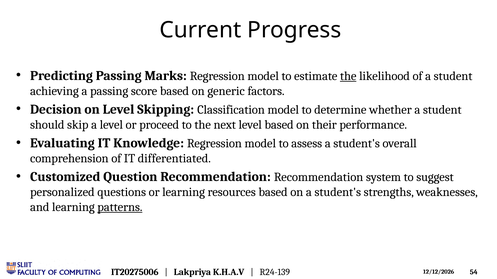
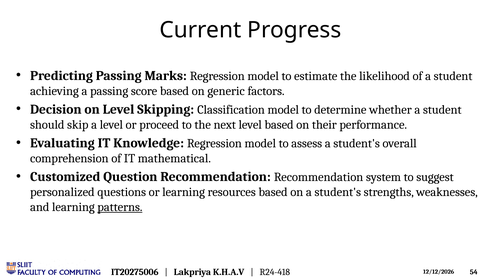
the underline: present -> none (348, 76)
differentiated: differentiated -> mathematical (174, 159)
R24-139: R24-139 -> R24-418 (275, 273)
